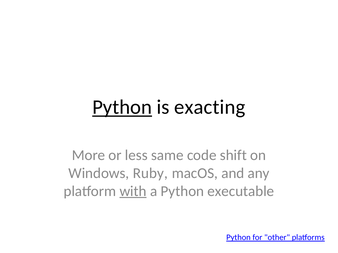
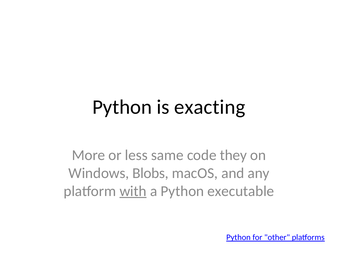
Python underline: present -> none (122, 107)
shift: shift -> they (233, 155)
Ruby: Ruby -> Blobs (151, 173)
